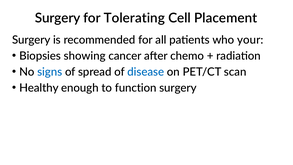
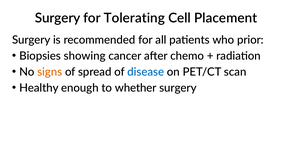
your: your -> prior (250, 40)
signs colour: blue -> orange (50, 72)
function: function -> whether (136, 88)
